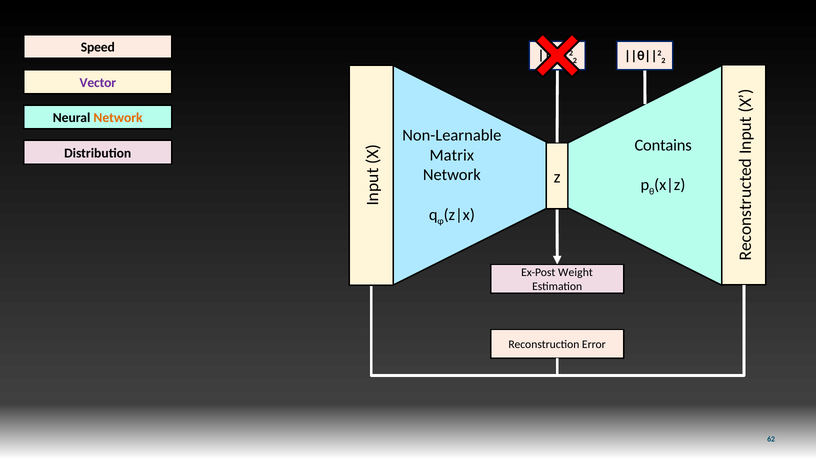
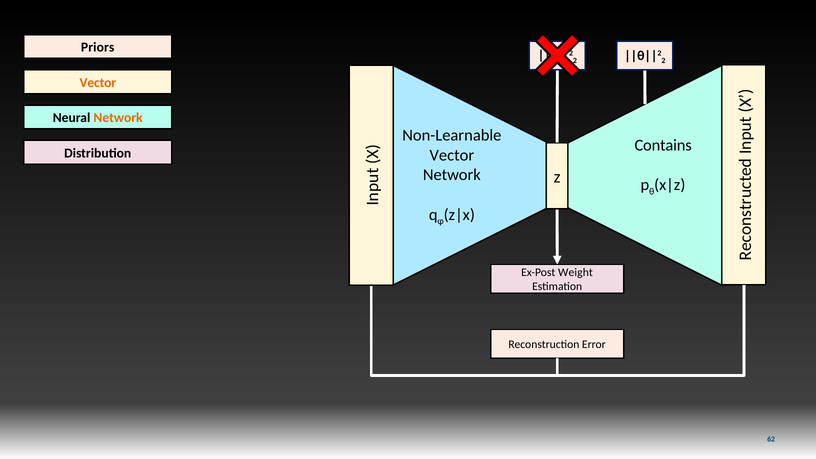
Speed: Speed -> Priors (98, 47)
Vector colour: purple -> orange (98, 83)
Matrix: Matrix -> Vector (452, 155)
